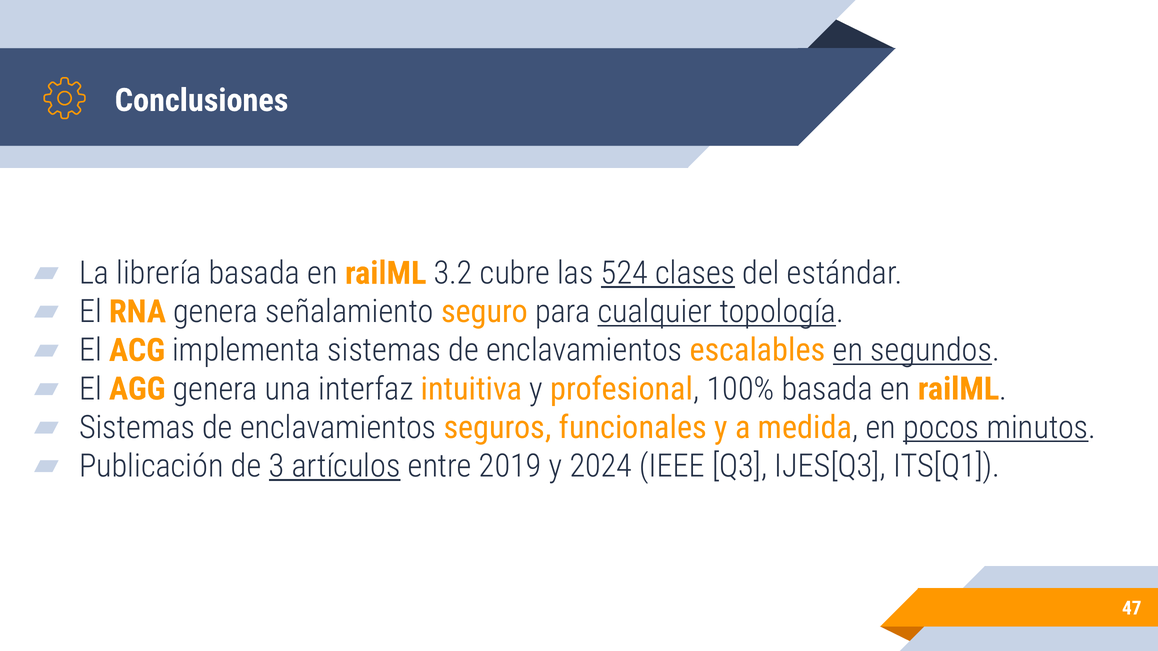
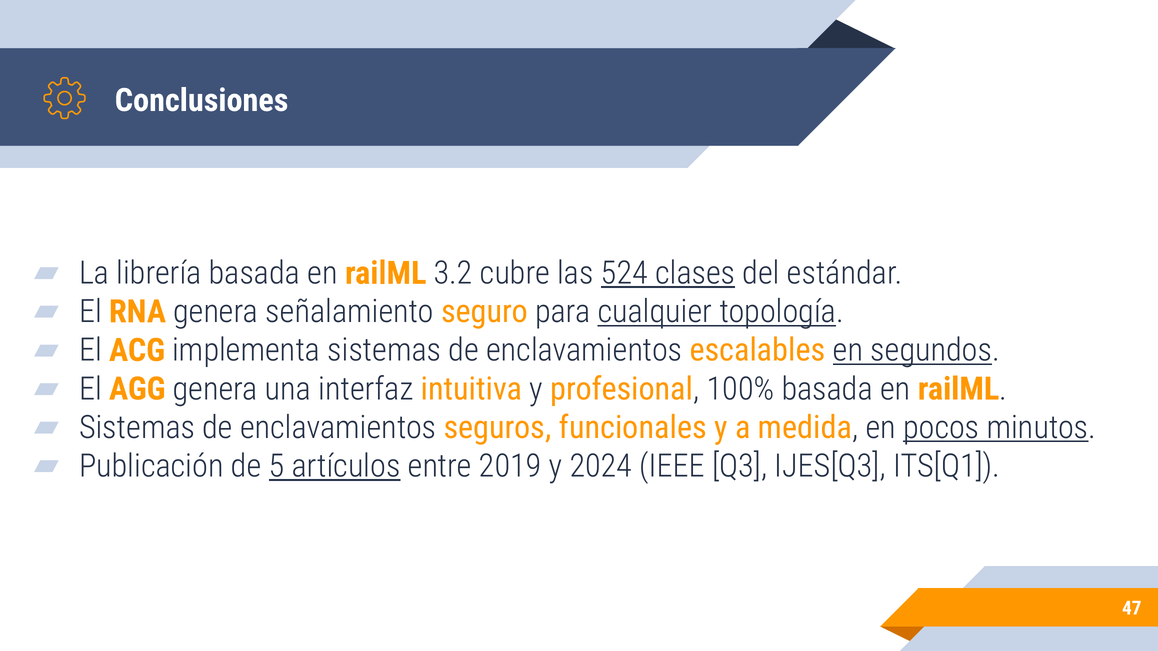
3: 3 -> 5 (277, 466)
